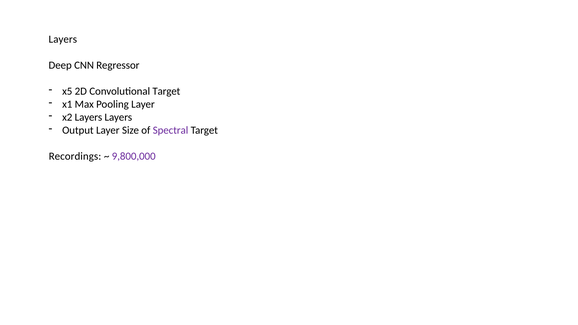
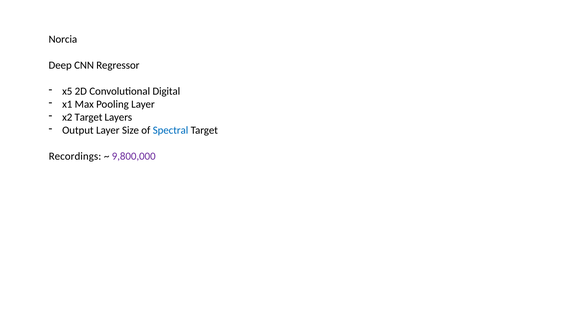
Layers: Layers -> Norcia (63, 39)
Convolutional Target: Target -> Digital (166, 91)
x2 Layers: Layers -> Target (88, 117)
Spectral colour: purple -> blue (170, 130)
